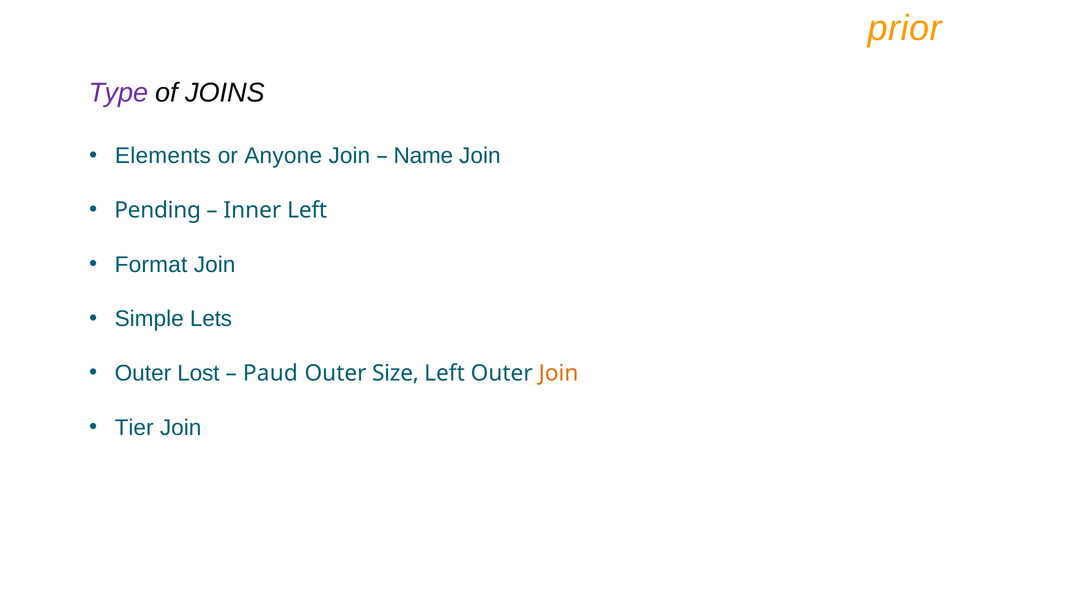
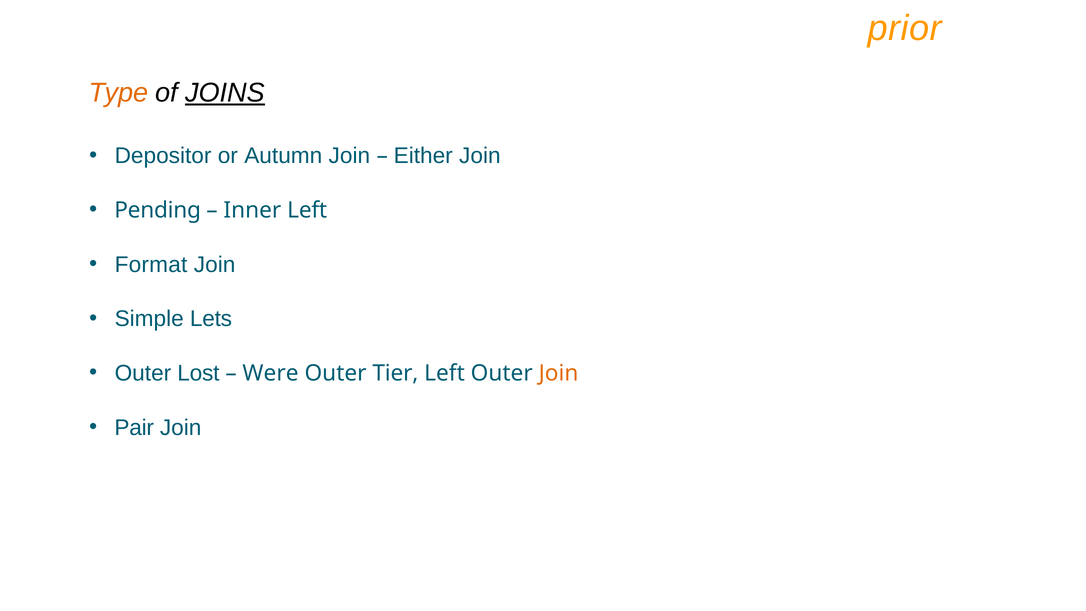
Type colour: purple -> orange (118, 93)
JOINS underline: none -> present (225, 93)
Elements: Elements -> Depositor (163, 156)
Anyone: Anyone -> Autumn (283, 156)
Name: Name -> Either (423, 156)
Paud: Paud -> Were (271, 373)
Size: Size -> Tier (395, 373)
Tier: Tier -> Pair (134, 428)
